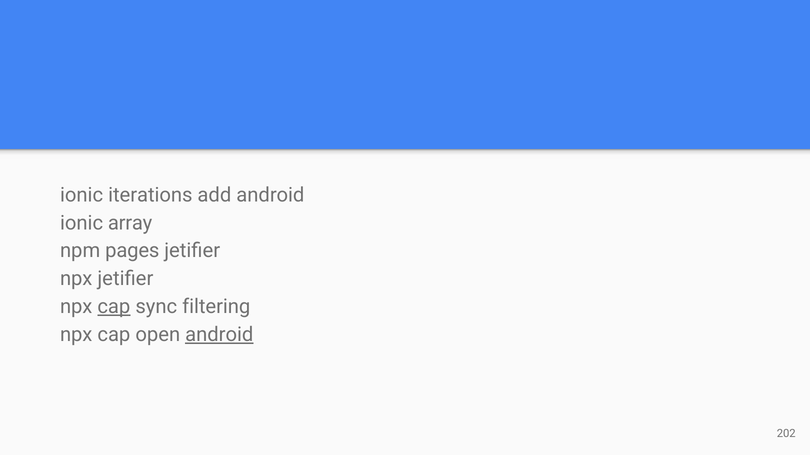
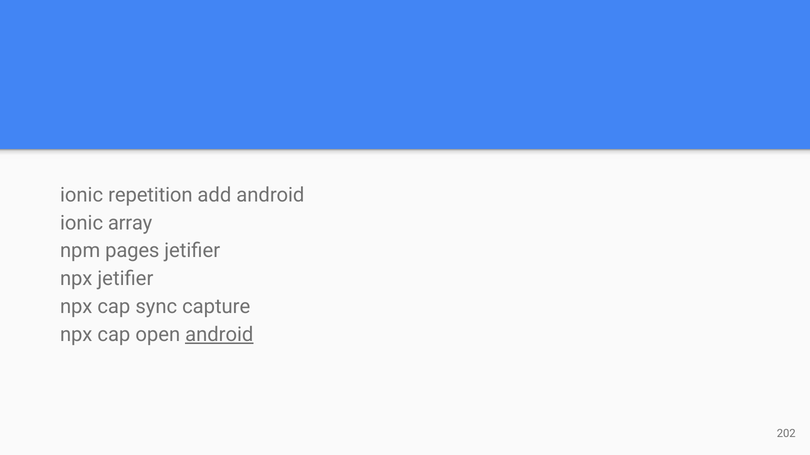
iterations: iterations -> repetition (150, 195)
cap underline: present -> none (114, 307)
filtering: filtering -> capture (216, 307)
